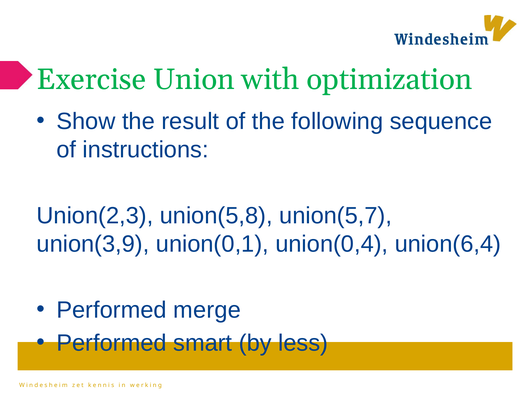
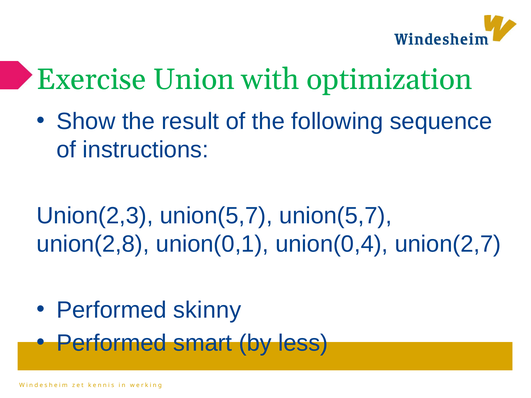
Union(2,3 union(5,8: union(5,8 -> union(5,7 (216, 216)
union(3,9: union(3,9 -> union(2,8 (93, 244)
union(6,4: union(6,4 -> union(2,7 (448, 244)
merge: merge -> skinny (207, 310)
